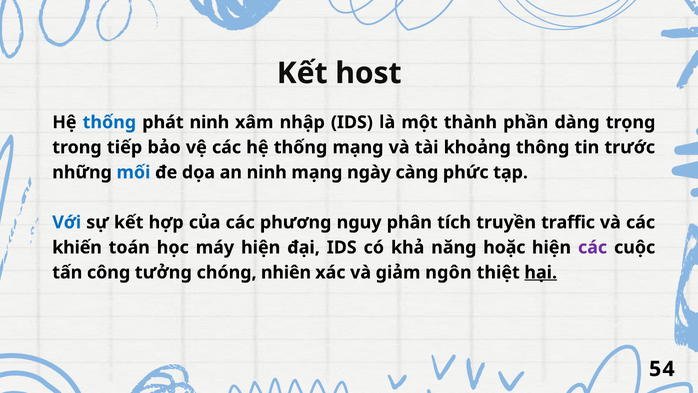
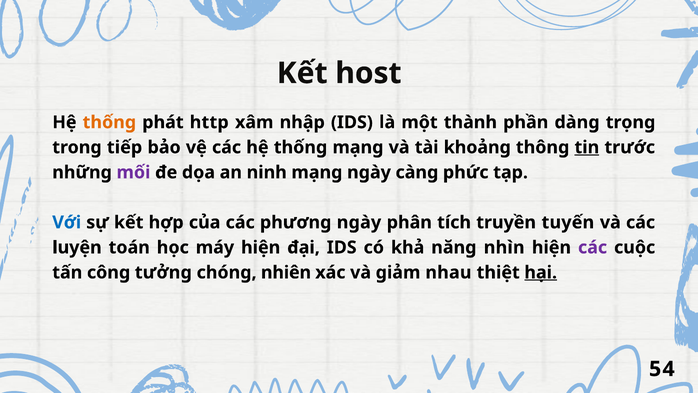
thống colour: blue -> orange (109, 122)
phát ninh: ninh -> http (209, 122)
tin underline: none -> present (587, 147)
mối colour: blue -> purple (133, 172)
phương nguy: nguy -> ngày (359, 222)
traffic: traffic -> tuyến (568, 222)
khiến: khiến -> luyện (77, 247)
hoặc: hoặc -> nhìn (504, 247)
ngôn: ngôn -> nhau (448, 272)
